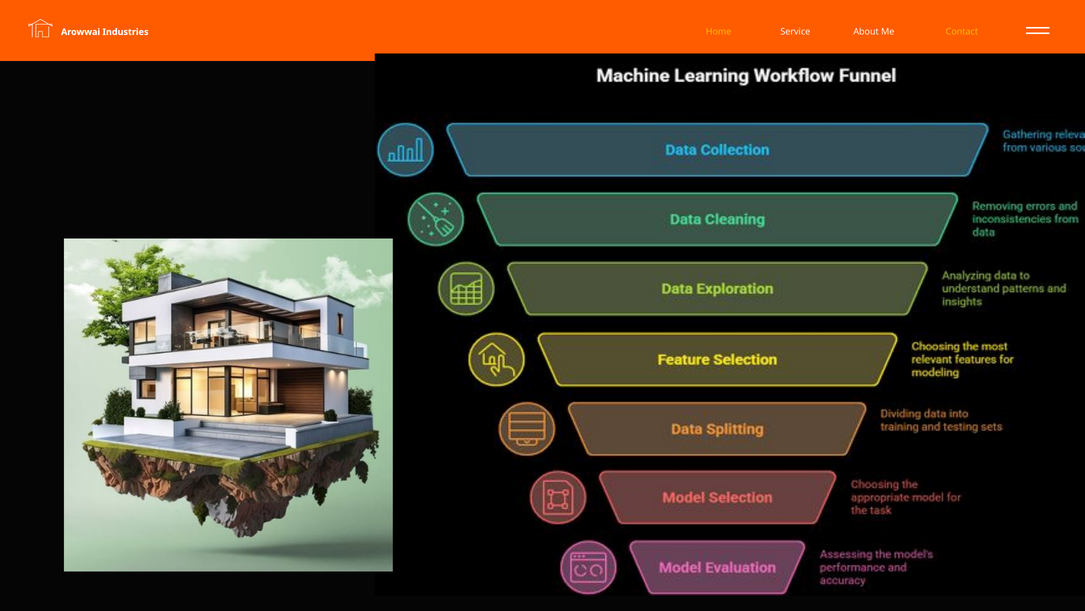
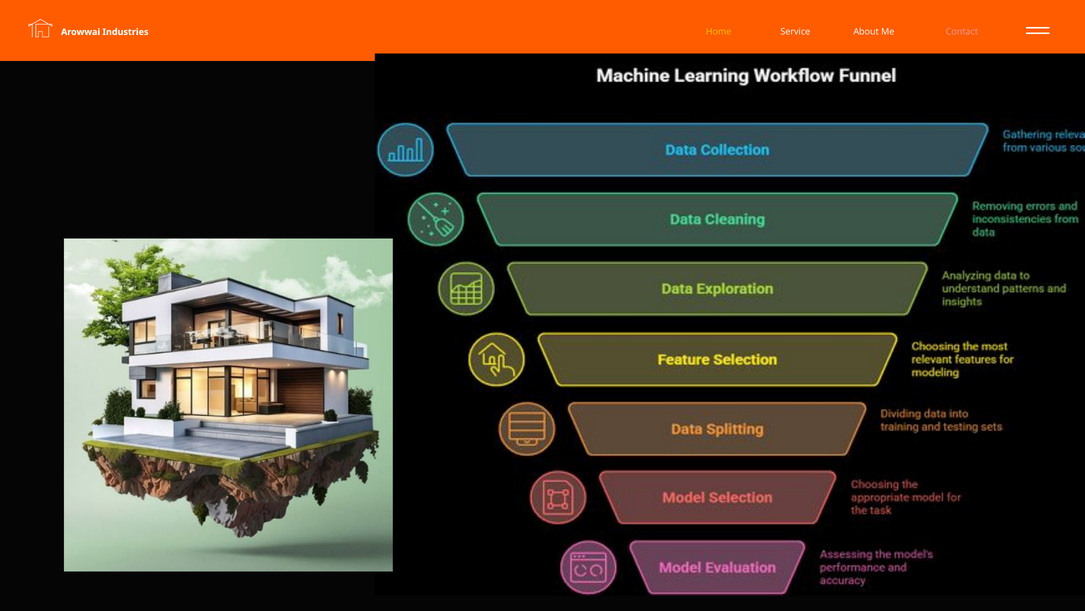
Contact colour: yellow -> pink (962, 32)
